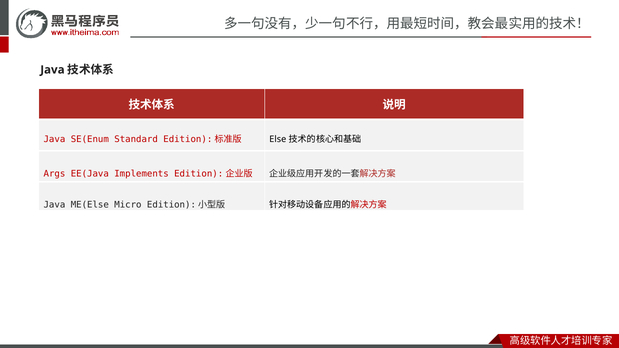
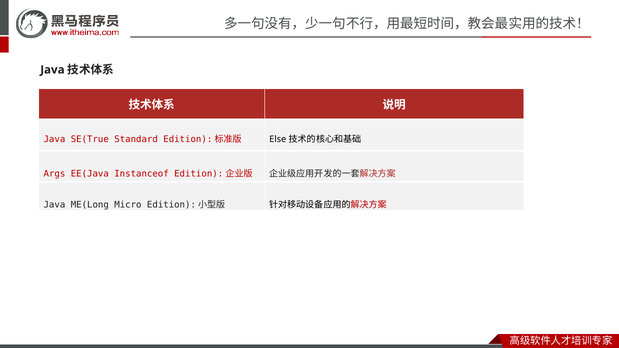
SE(Enum: SE(Enum -> SE(True (90, 140)
Implements: Implements -> Instanceof (142, 174)
ME(Else: ME(Else -> ME(Long (90, 205)
